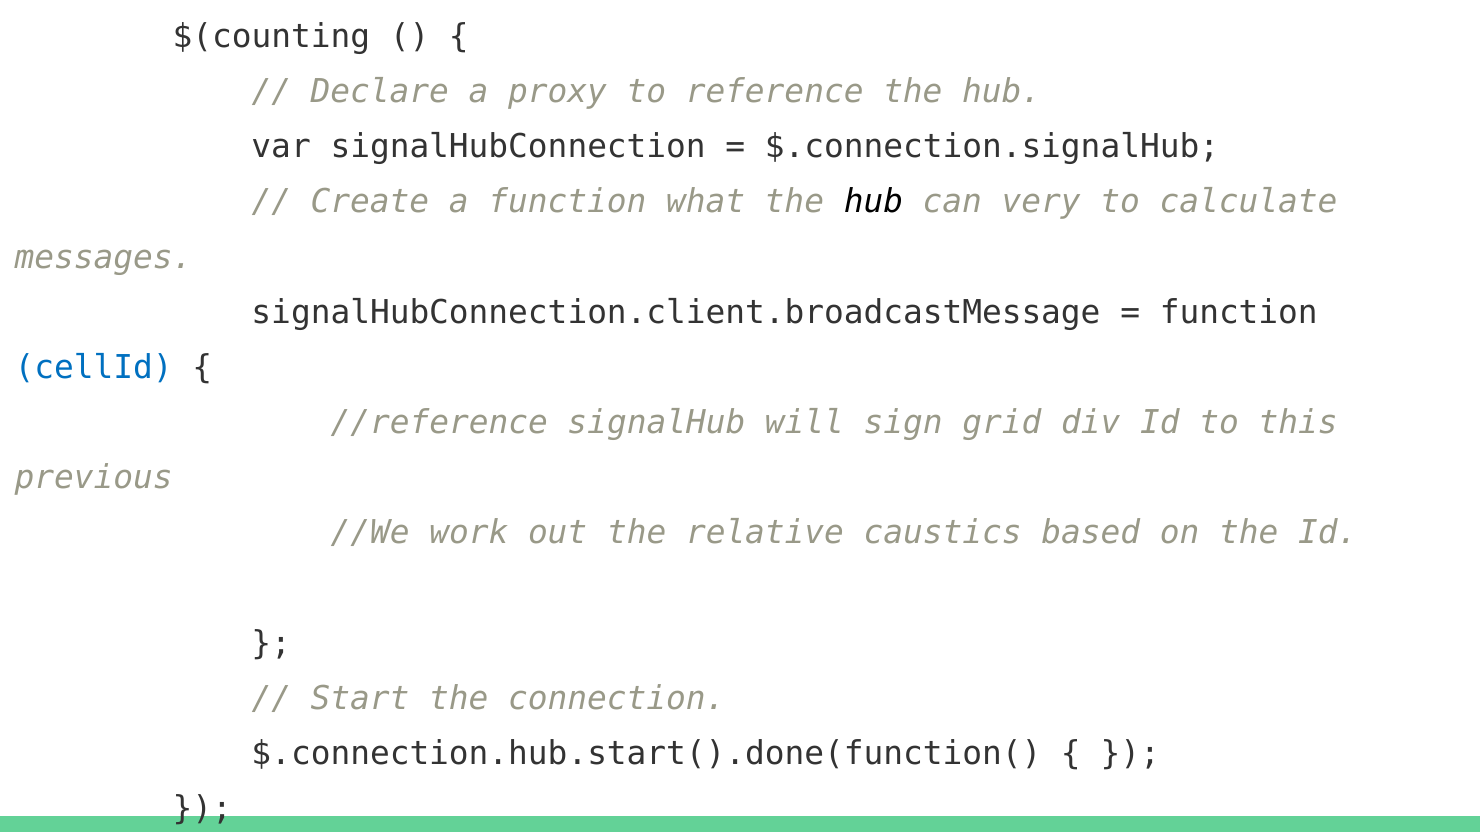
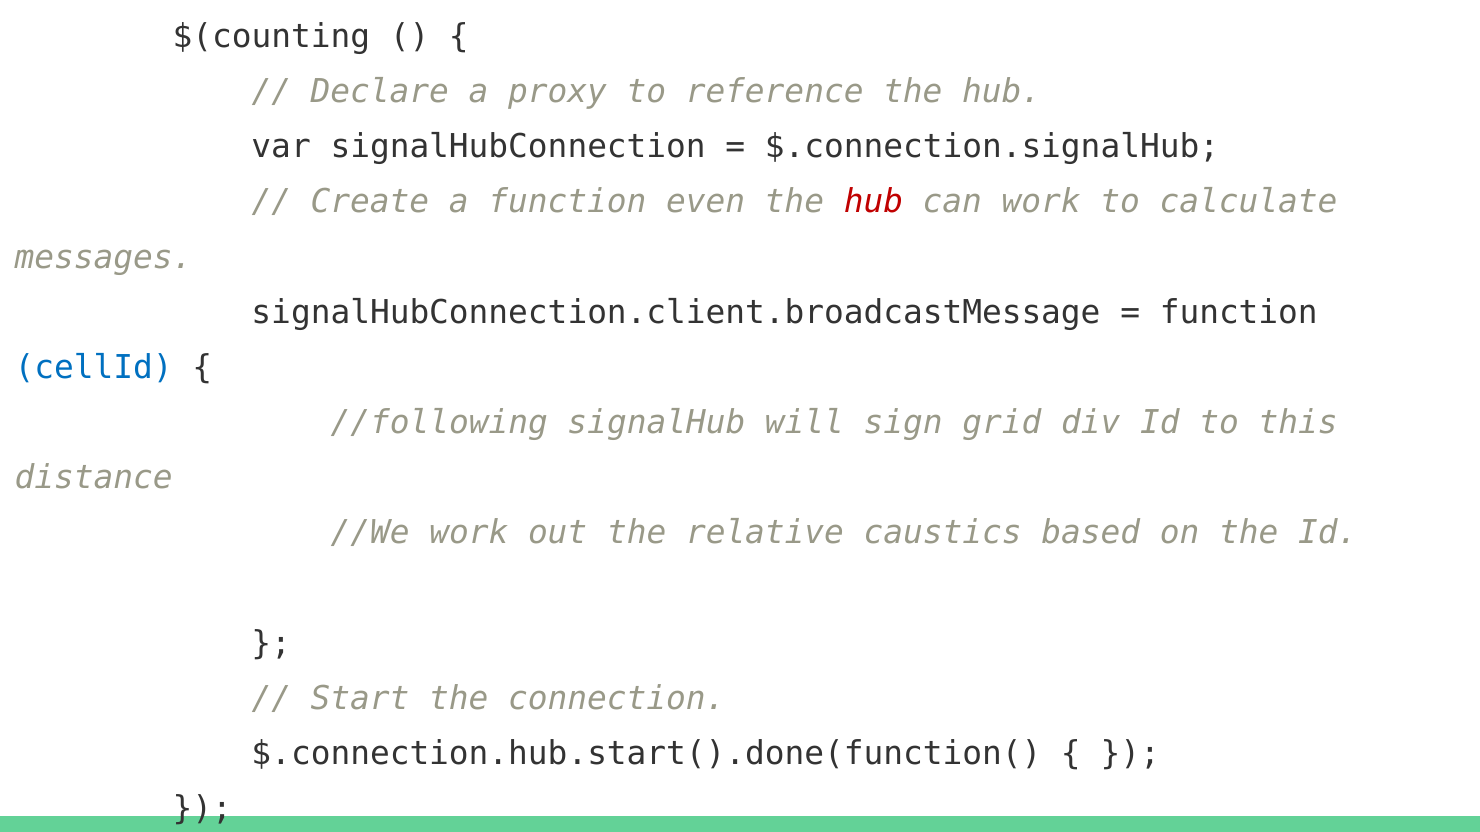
what: what -> even (706, 202)
hub colour: black -> red (873, 202)
can very: very -> work (1041, 202)
//reference: //reference -> //following (439, 423)
previous: previous -> distance (94, 478)
